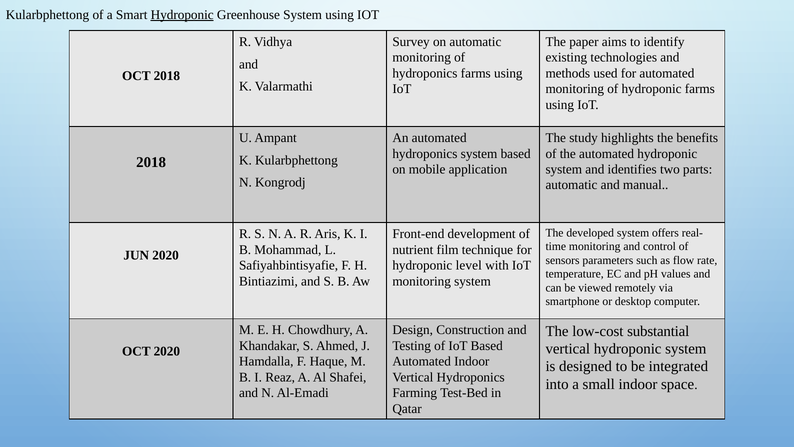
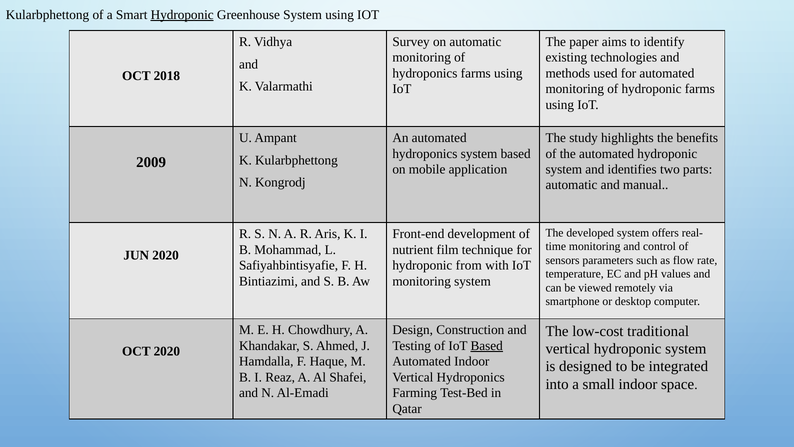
2018: 2018 -> 2009 (151, 162)
level: level -> from (469, 265)
substantial: substantial -> traditional (658, 331)
Based underline: none -> present (487, 346)
